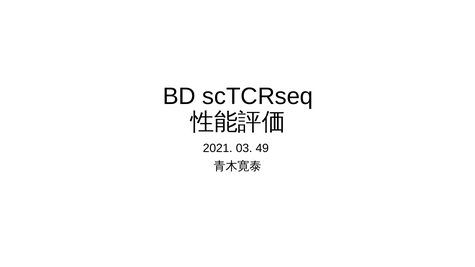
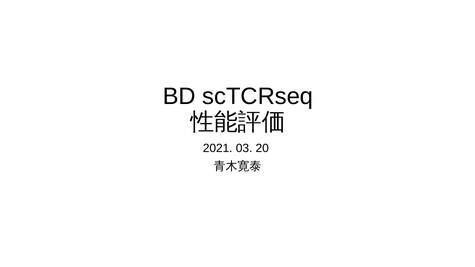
49: 49 -> 20 (262, 148)
